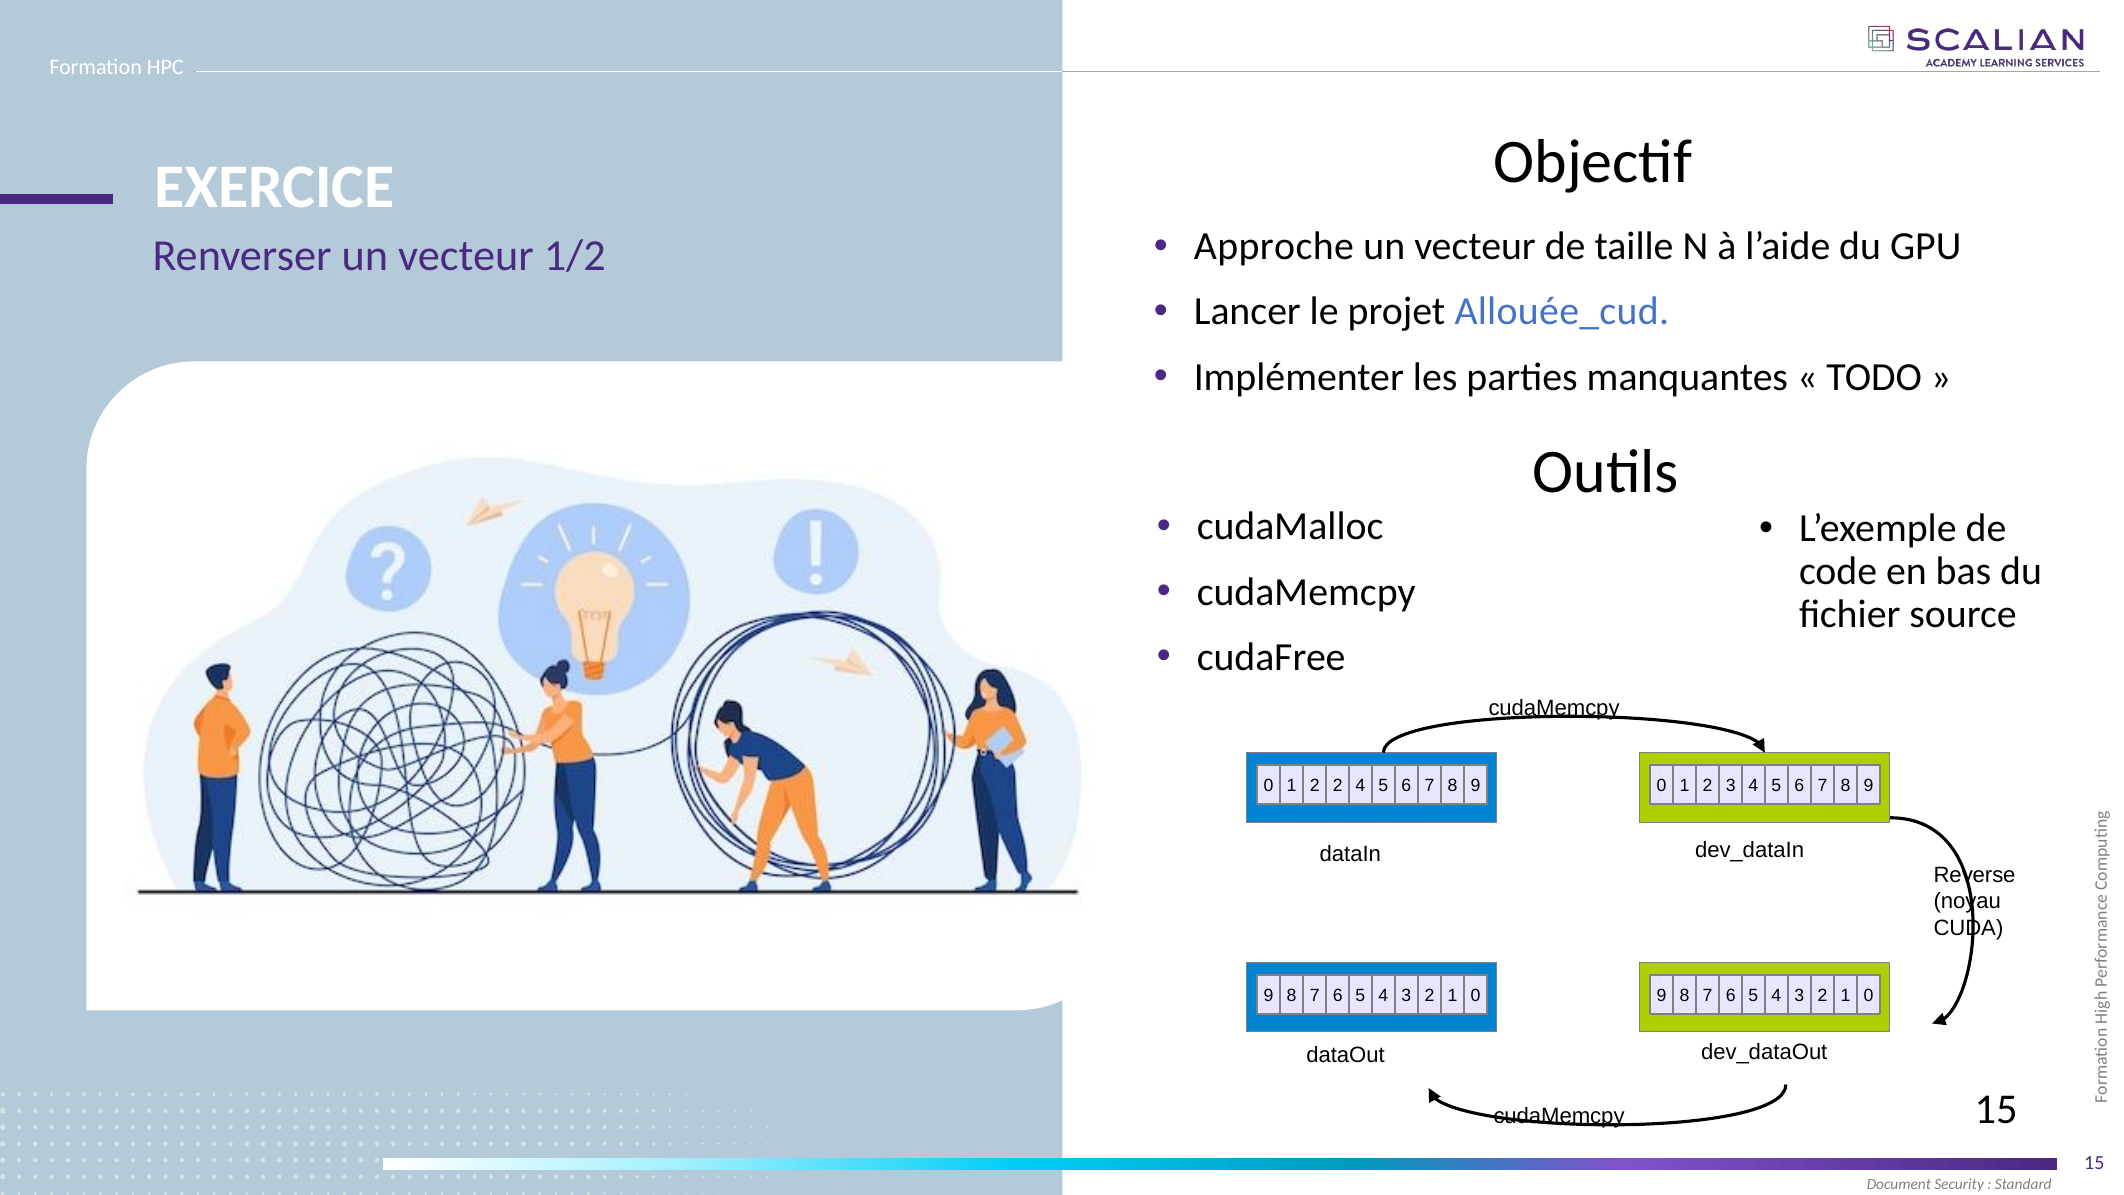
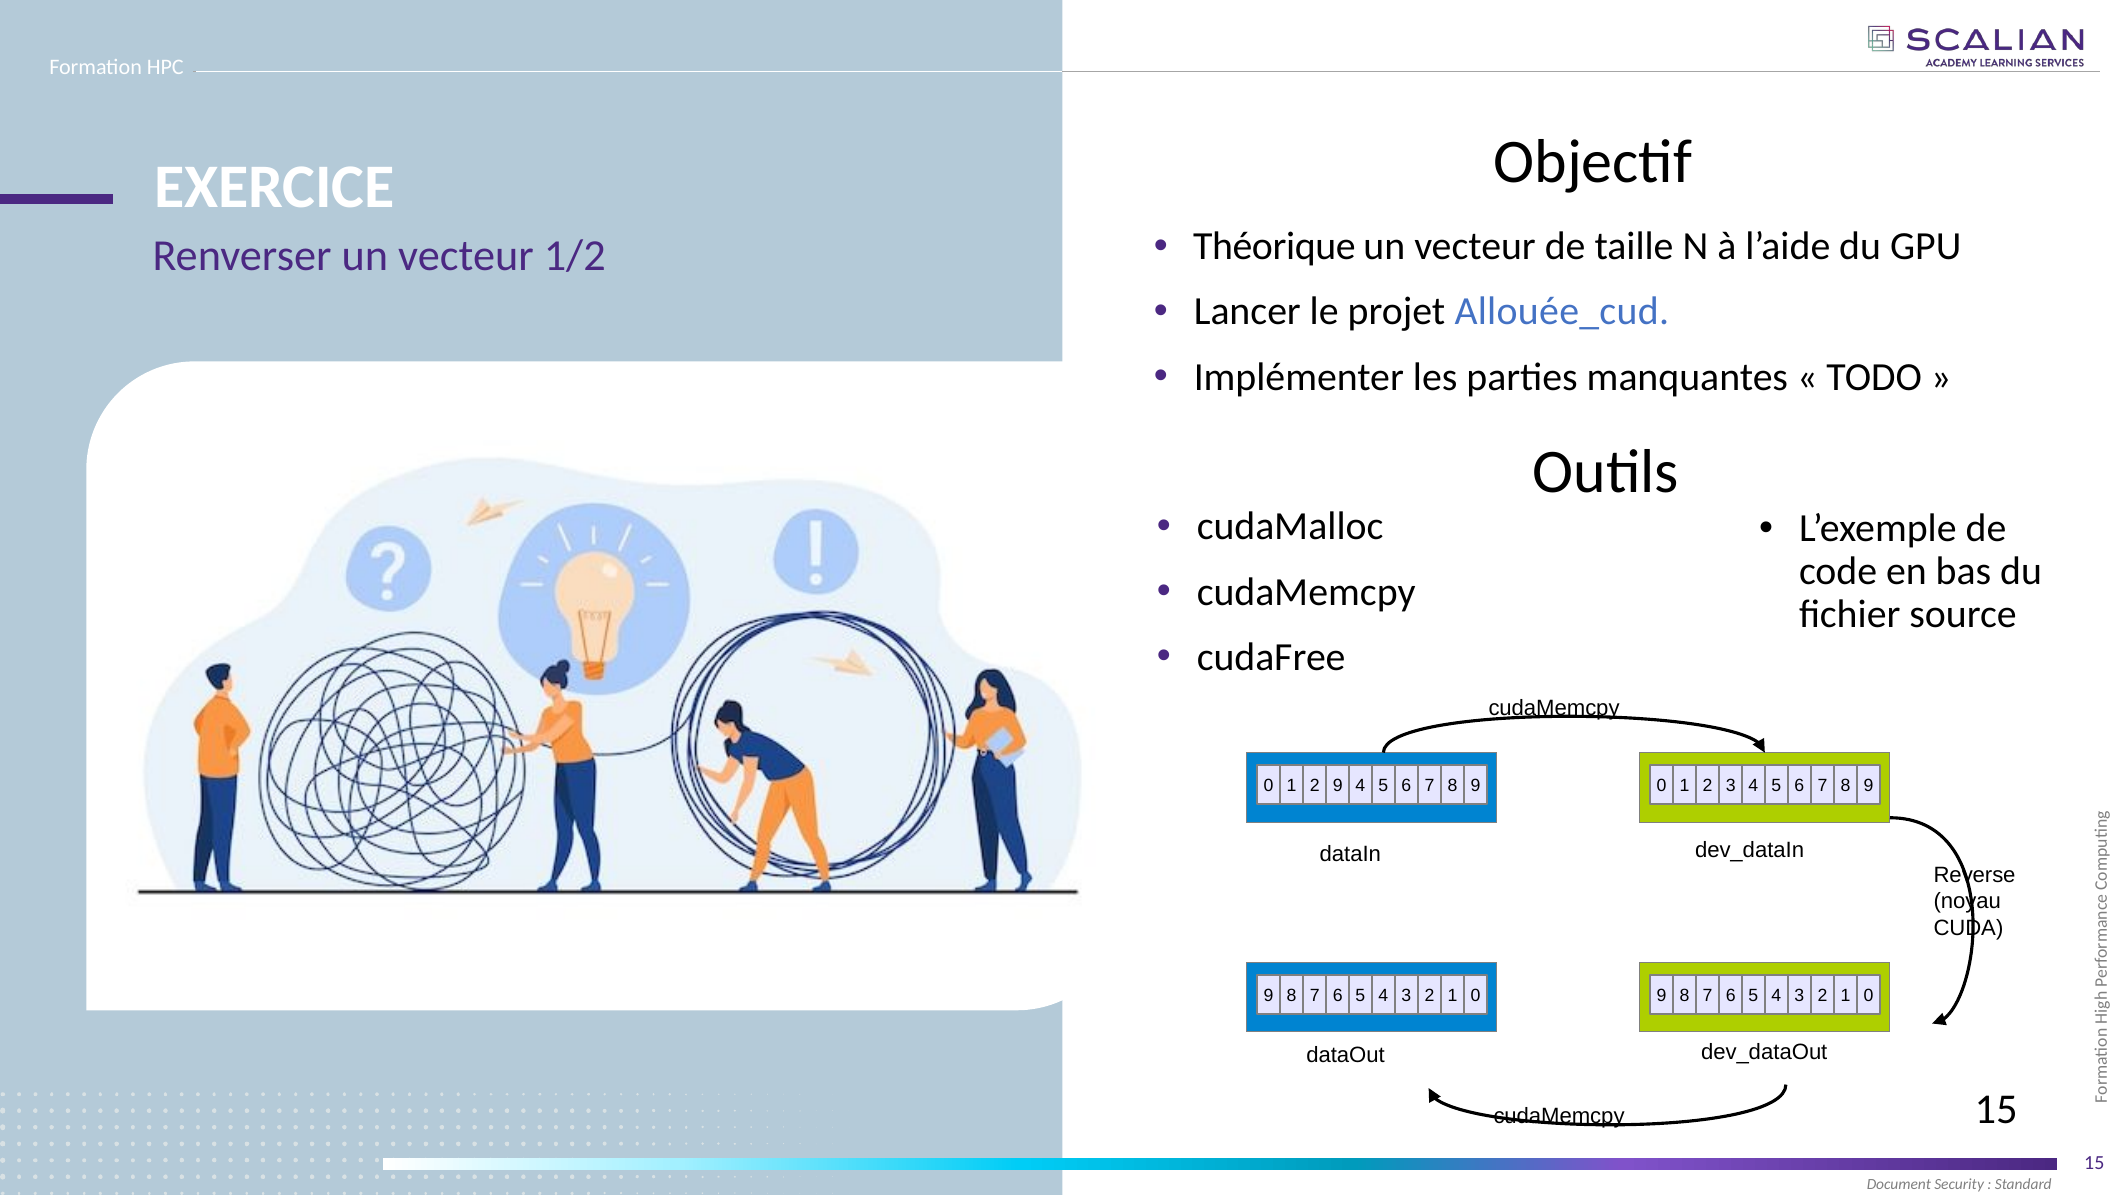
Approche: Approche -> Théorique (1274, 247)
2 2: 2 -> 9 (1338, 786)
